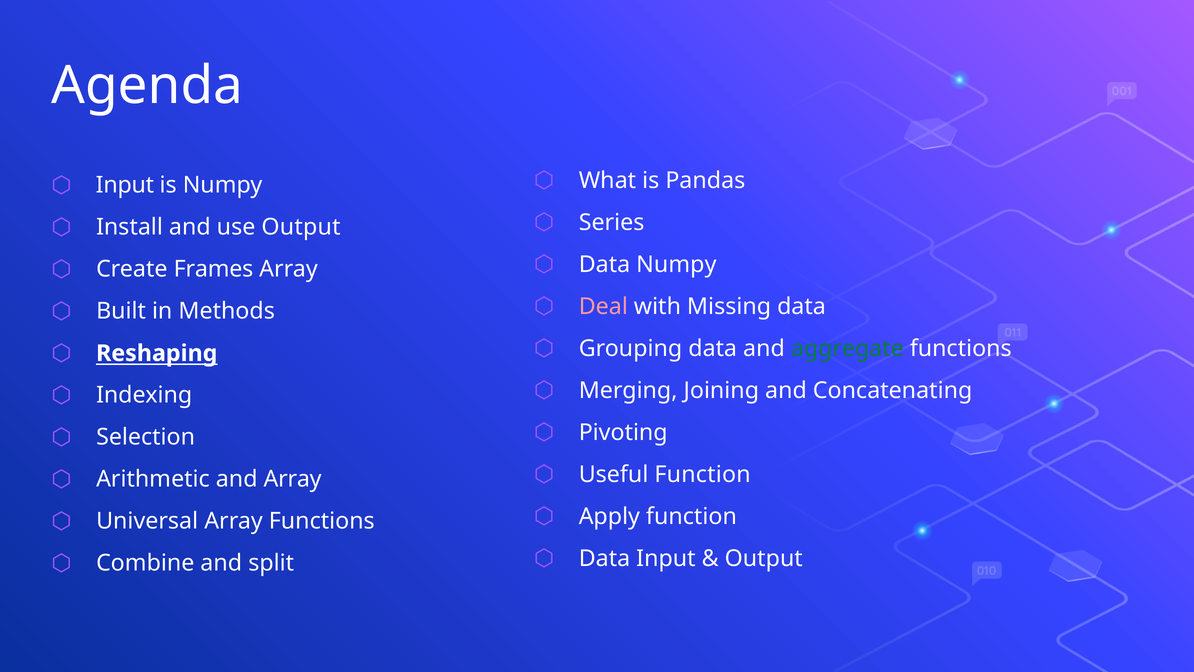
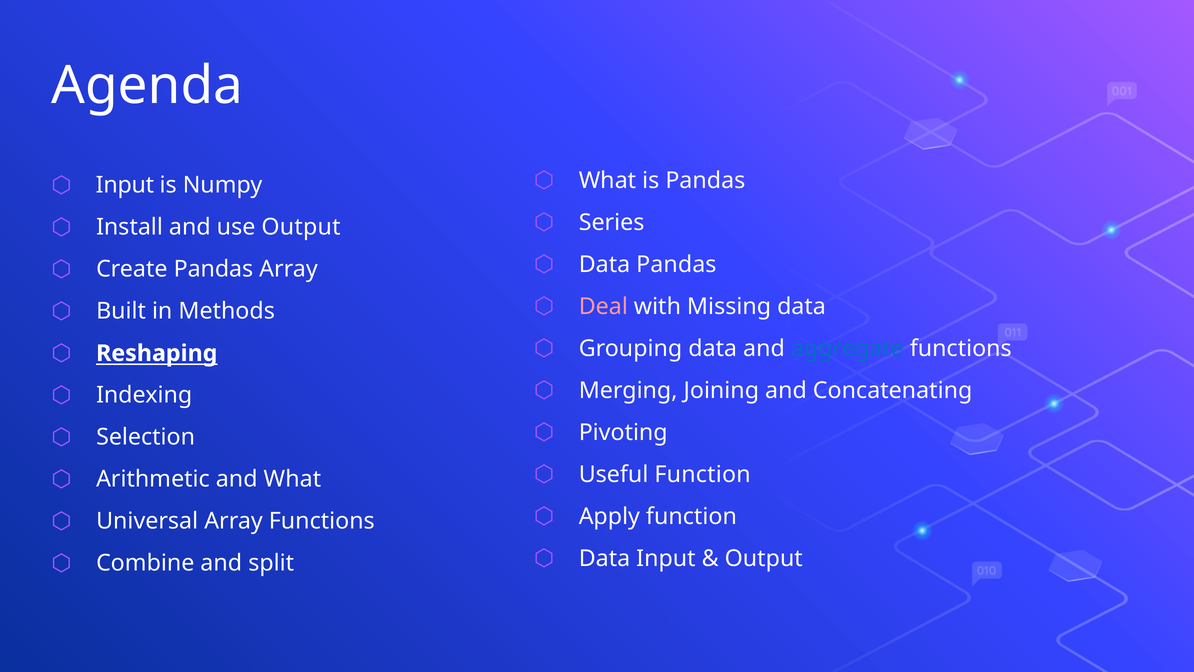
Data Numpy: Numpy -> Pandas (676, 264)
Create Frames: Frames -> Pandas (213, 269)
aggregate colour: green -> blue (847, 348)
and Array: Array -> What (292, 479)
